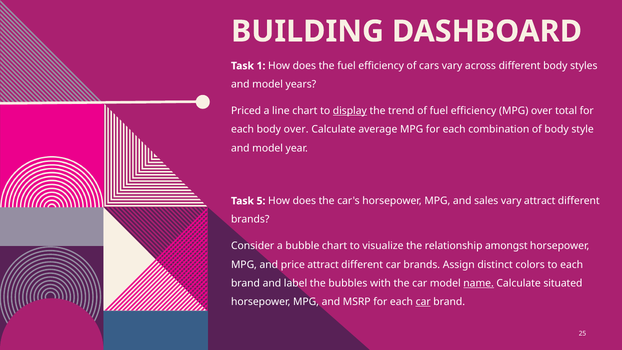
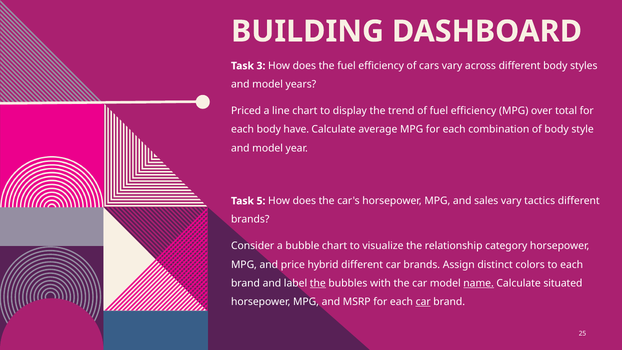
1: 1 -> 3 (261, 66)
display underline: present -> none (350, 111)
body over: over -> have (296, 129)
vary attract: attract -> tactics (540, 201)
amongst: amongst -> category (506, 246)
price attract: attract -> hybrid (323, 265)
the underline: none -> present (318, 283)
